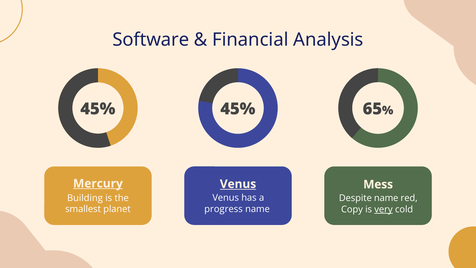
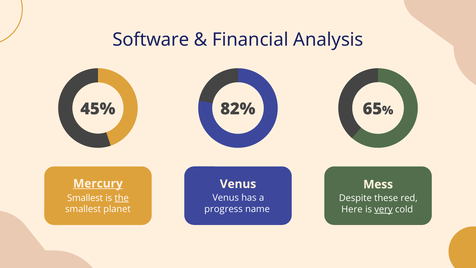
45%: 45% -> 82% (238, 109)
Venus underline: present -> none (238, 184)
Building: Building -> Smallest (85, 198)
the underline: none -> present (122, 198)
Despite name: name -> these (386, 198)
Copy: Copy -> Here (352, 209)
